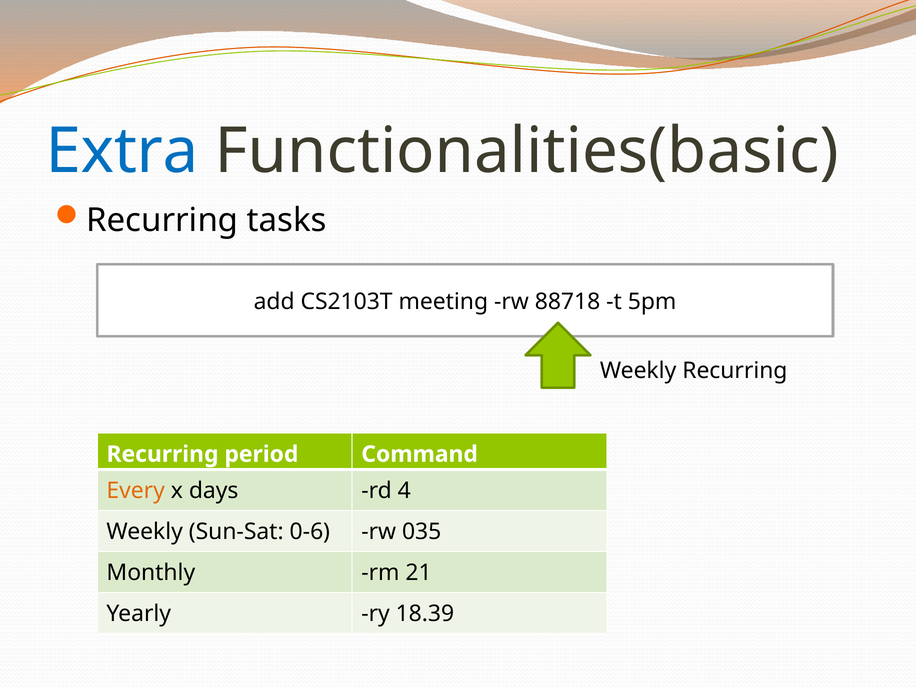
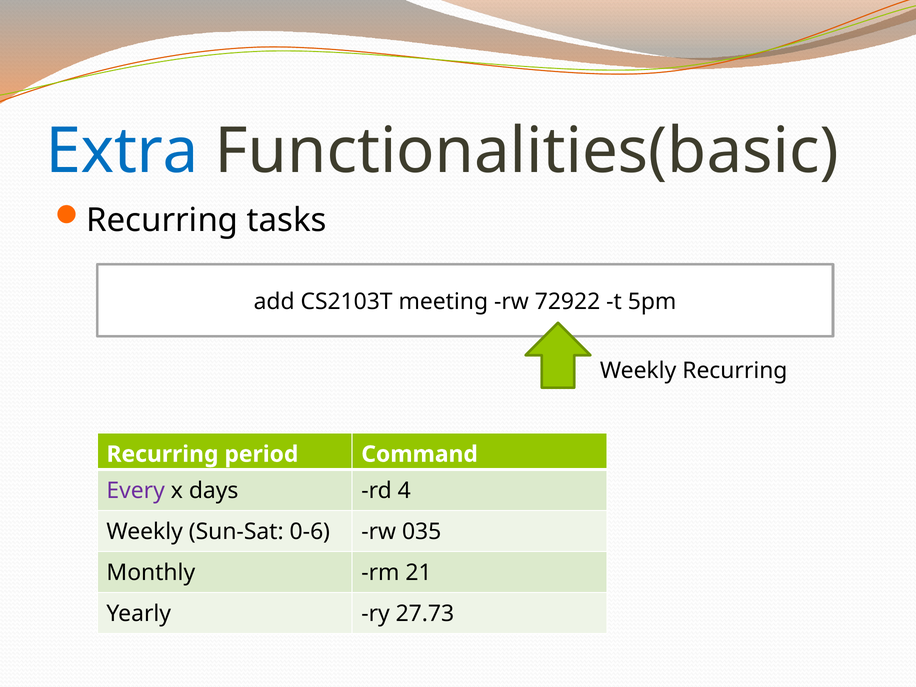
88718: 88718 -> 72922 (568, 302)
Every colour: orange -> purple (136, 491)
18.39: 18.39 -> 27.73 (425, 614)
